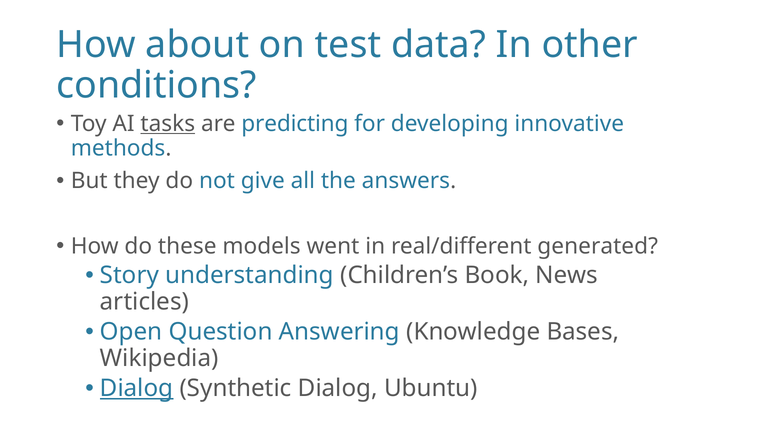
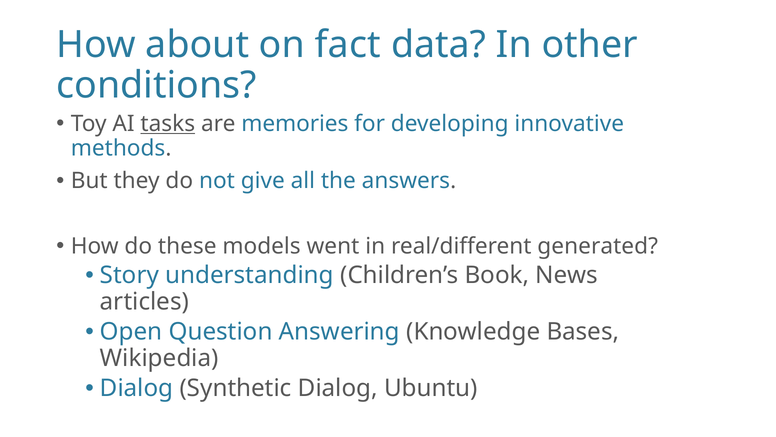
test: test -> fact (348, 45)
predicting: predicting -> memories (295, 124)
Dialog underline: present -> none (137, 388)
